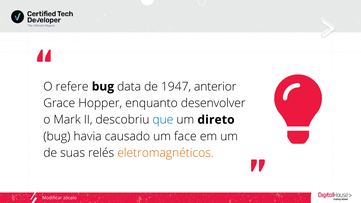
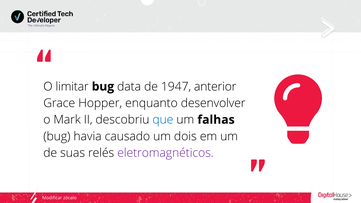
refere: refere -> limitar (72, 87)
direto: direto -> falhas (216, 120)
face: face -> dois (185, 136)
eletromagnéticos colour: orange -> purple (165, 153)
